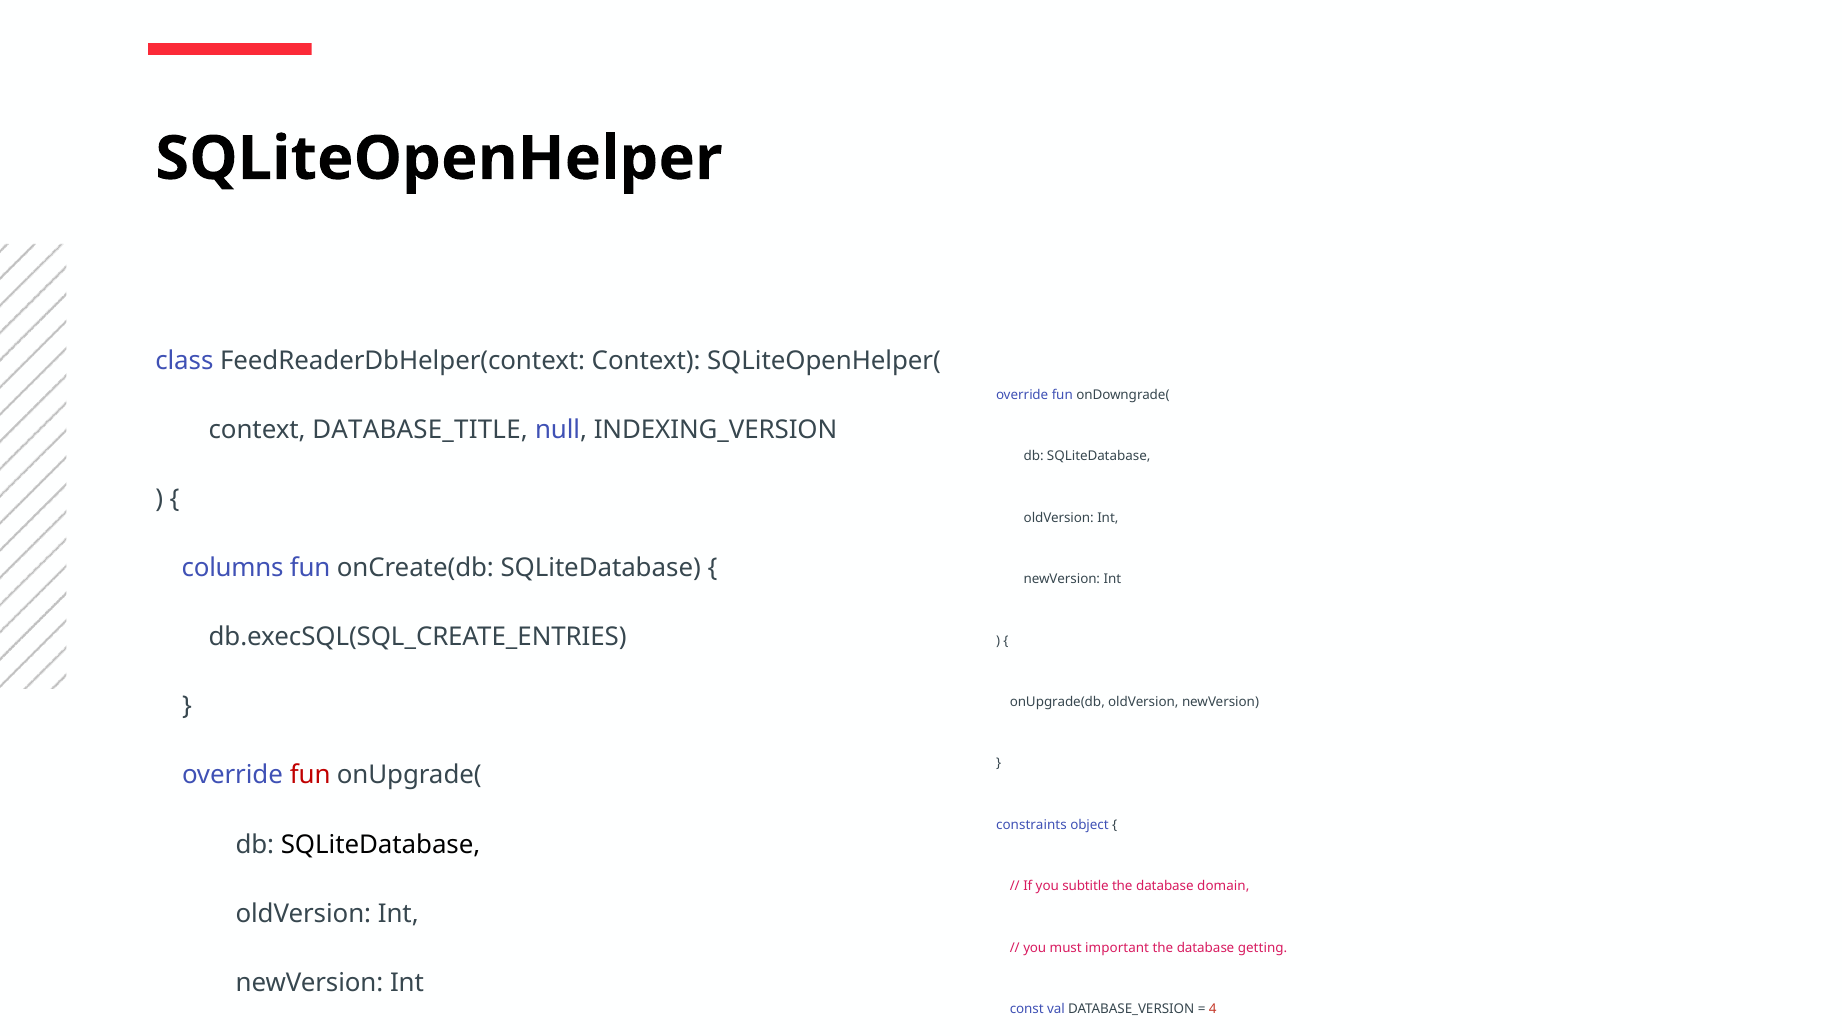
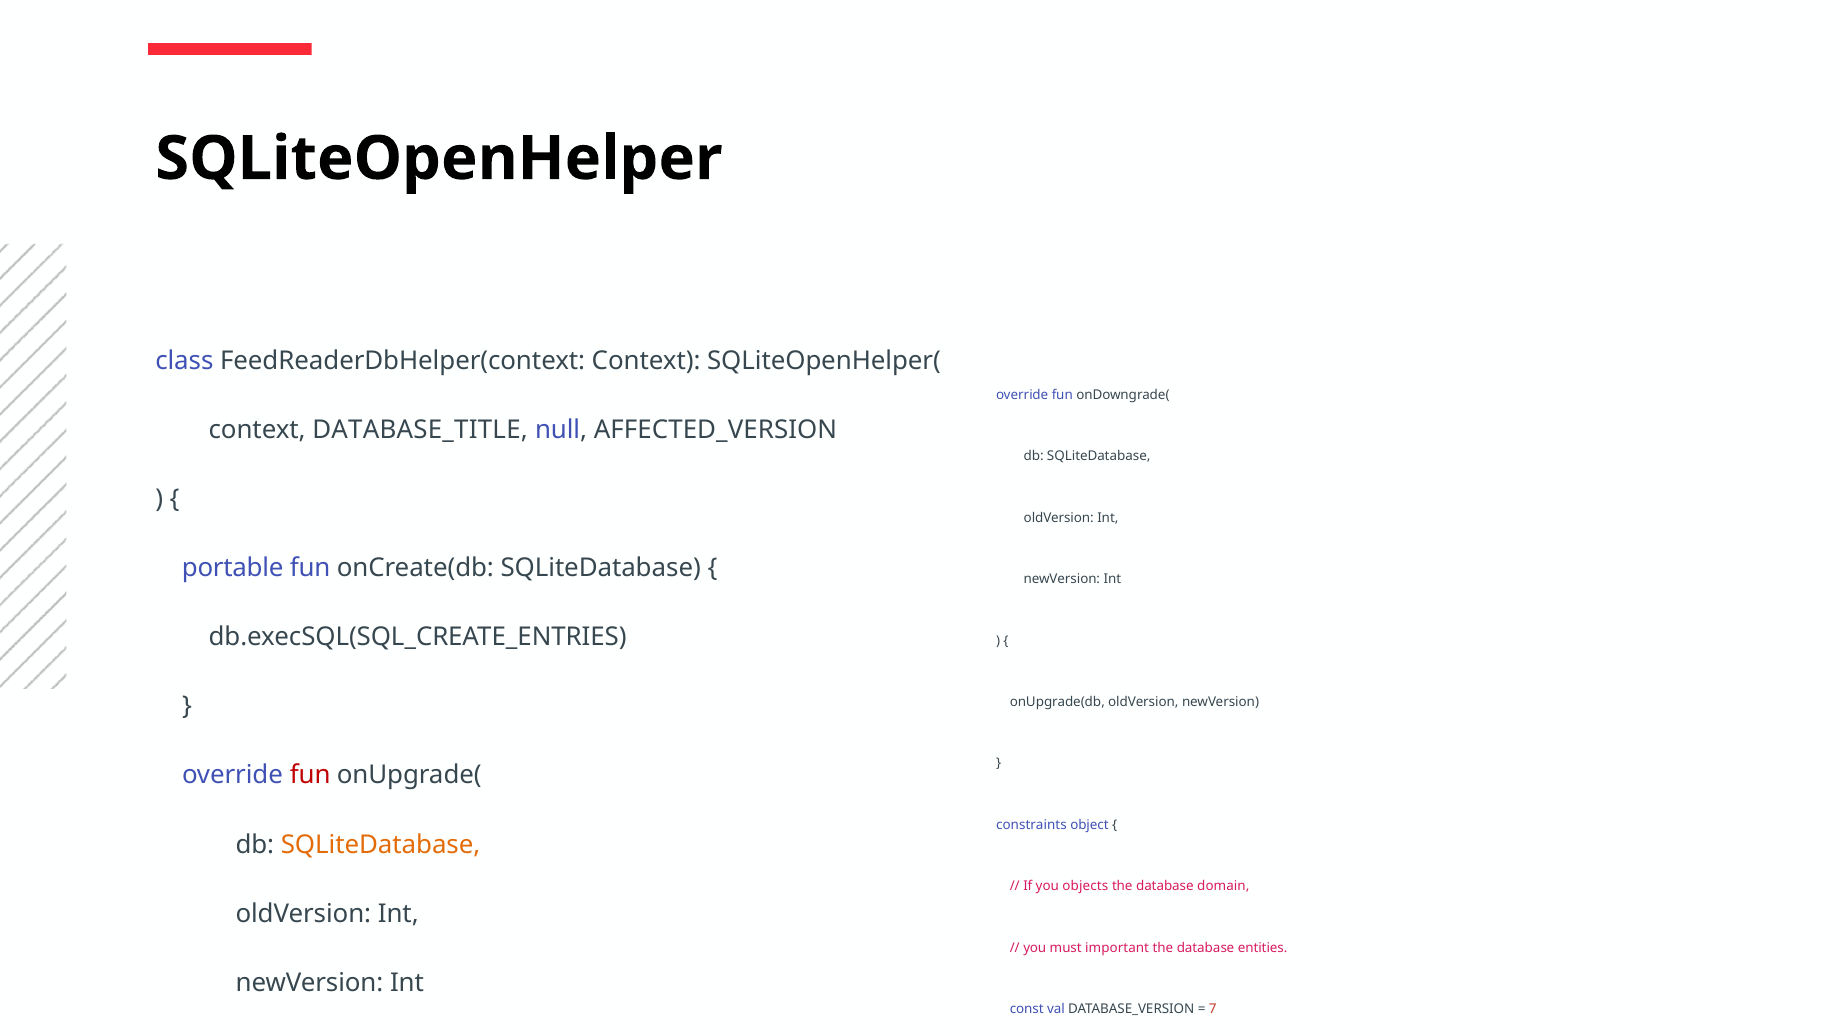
INDEXING_VERSION: INDEXING_VERSION -> AFFECTED_VERSION (715, 430)
columns: columns -> portable (233, 568)
SQLiteDatabase colour: black -> orange (381, 845)
subtitle: subtitle -> objects (1085, 886)
getting: getting -> entities (1263, 948)
4: 4 -> 7 (1213, 1009)
